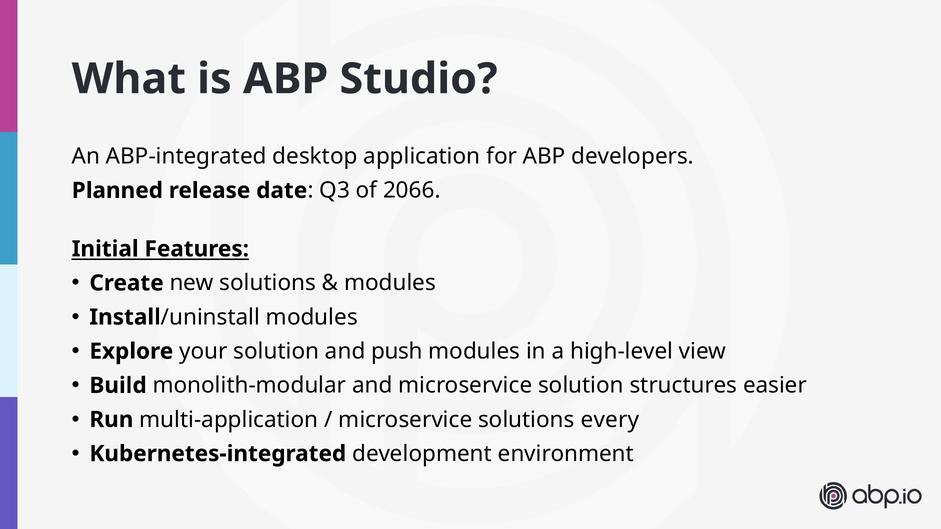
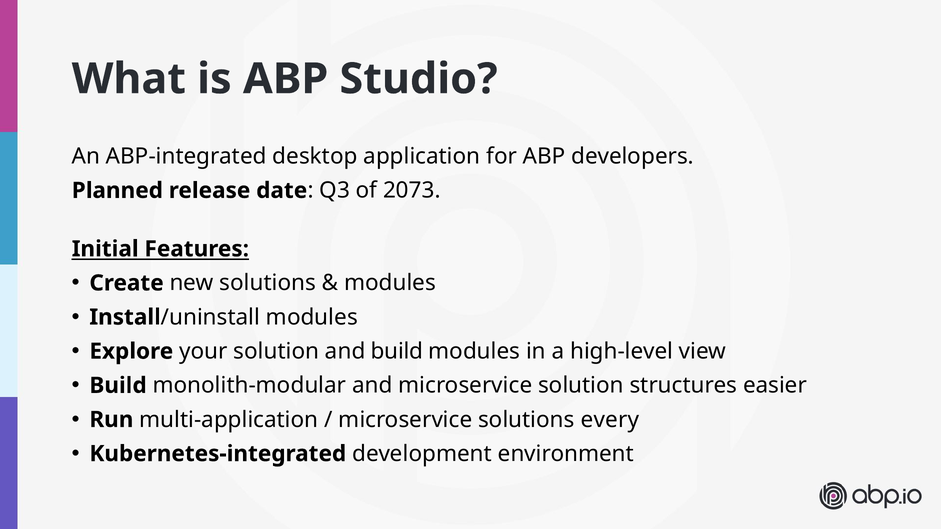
2066: 2066 -> 2073 (412, 191)
and push: push -> build (397, 352)
